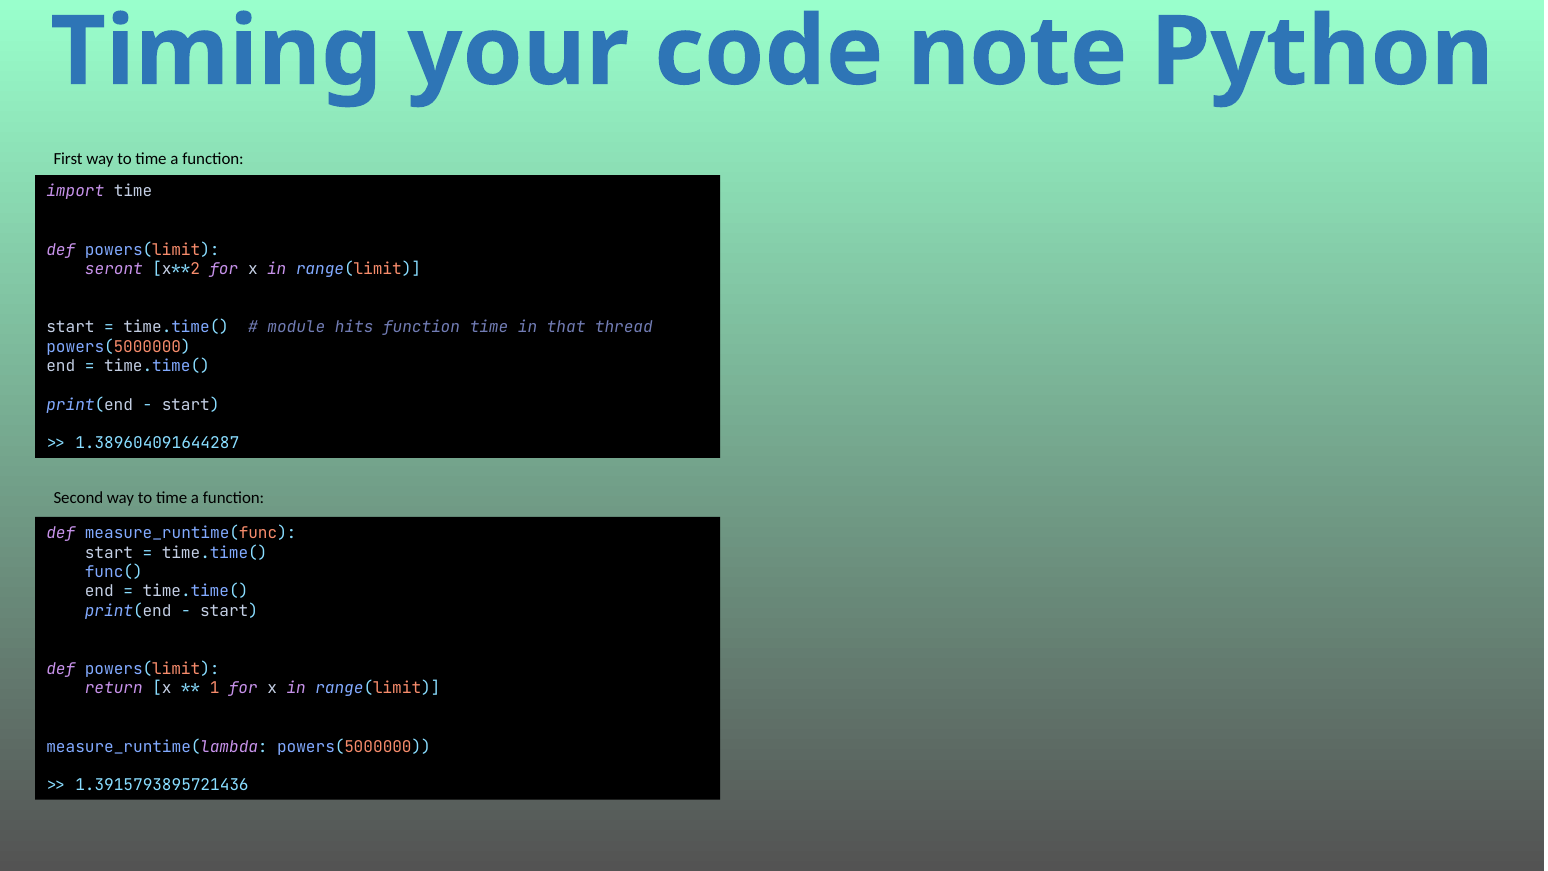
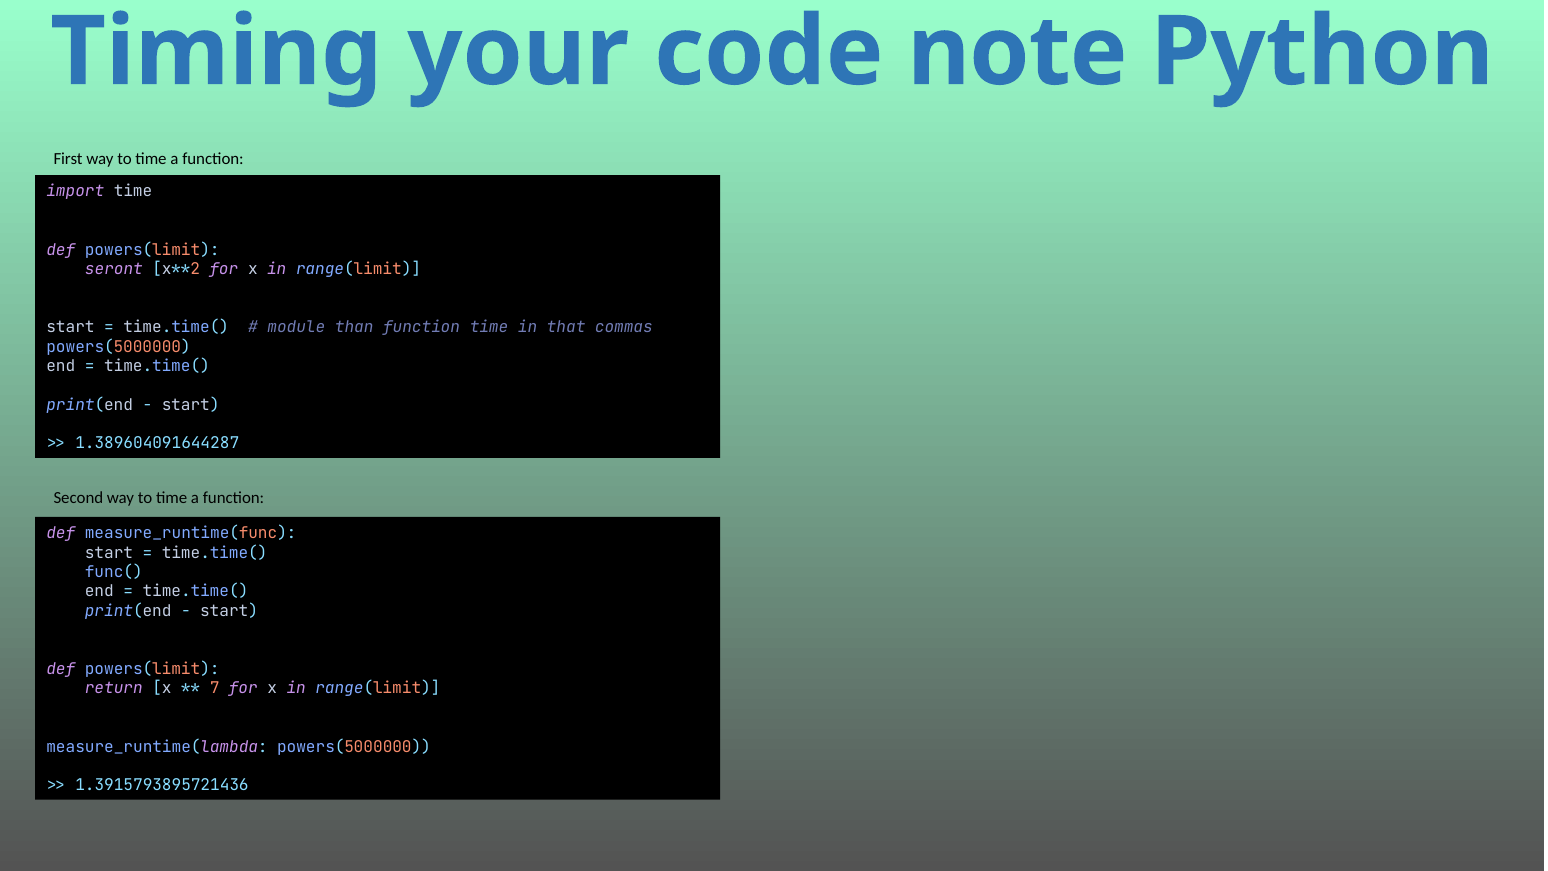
hits: hits -> than (354, 327)
thread: thread -> commas (624, 327)
1: 1 -> 7 (215, 688)
